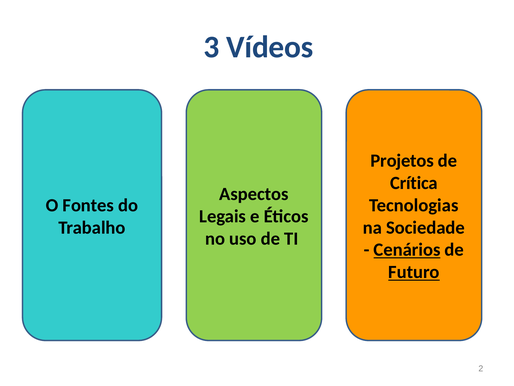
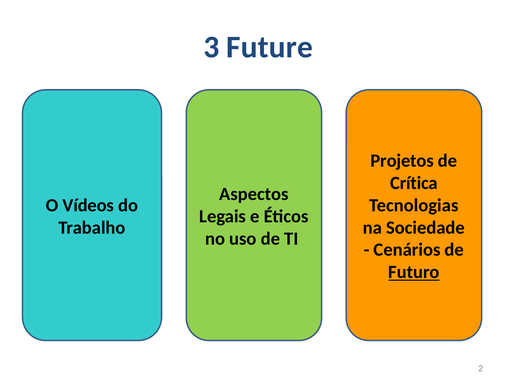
Vídeos: Vídeos -> Future (270, 47)
Fontes: Fontes -> Vídeos (88, 205)
Cenários underline: present -> none (407, 250)
